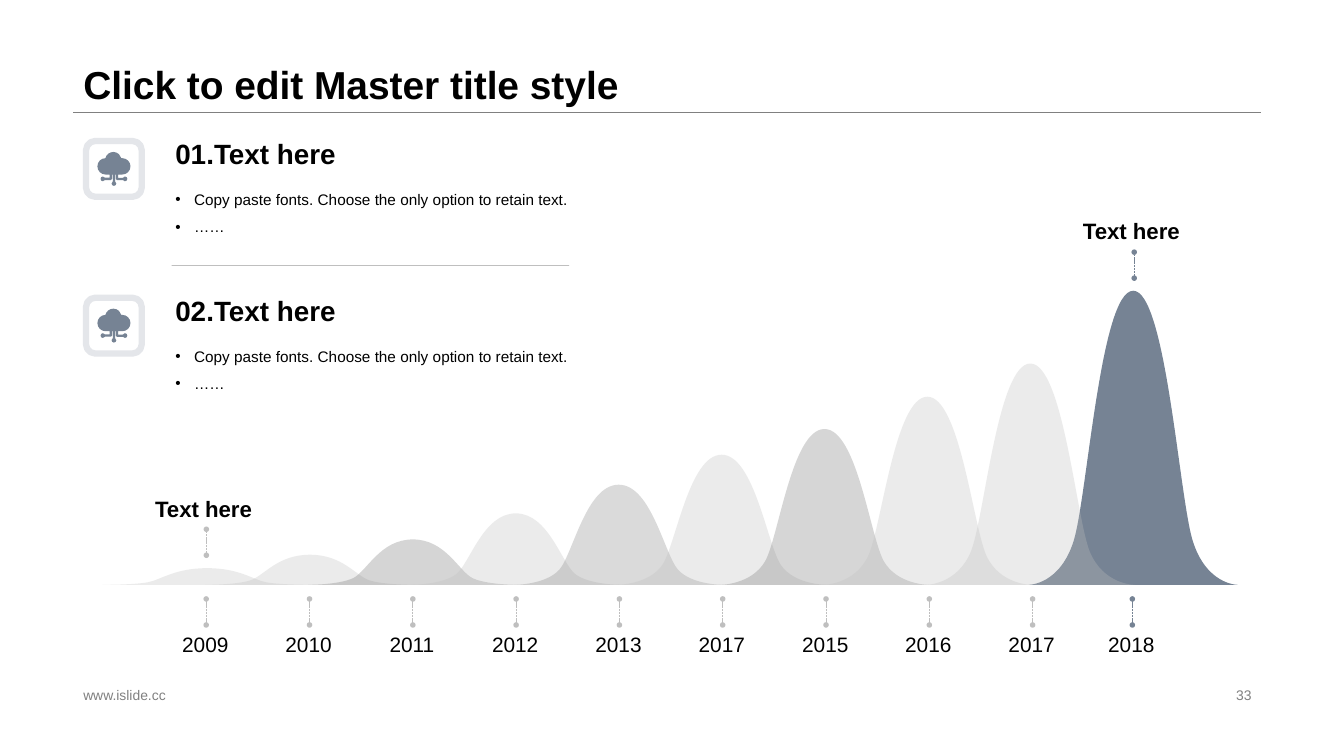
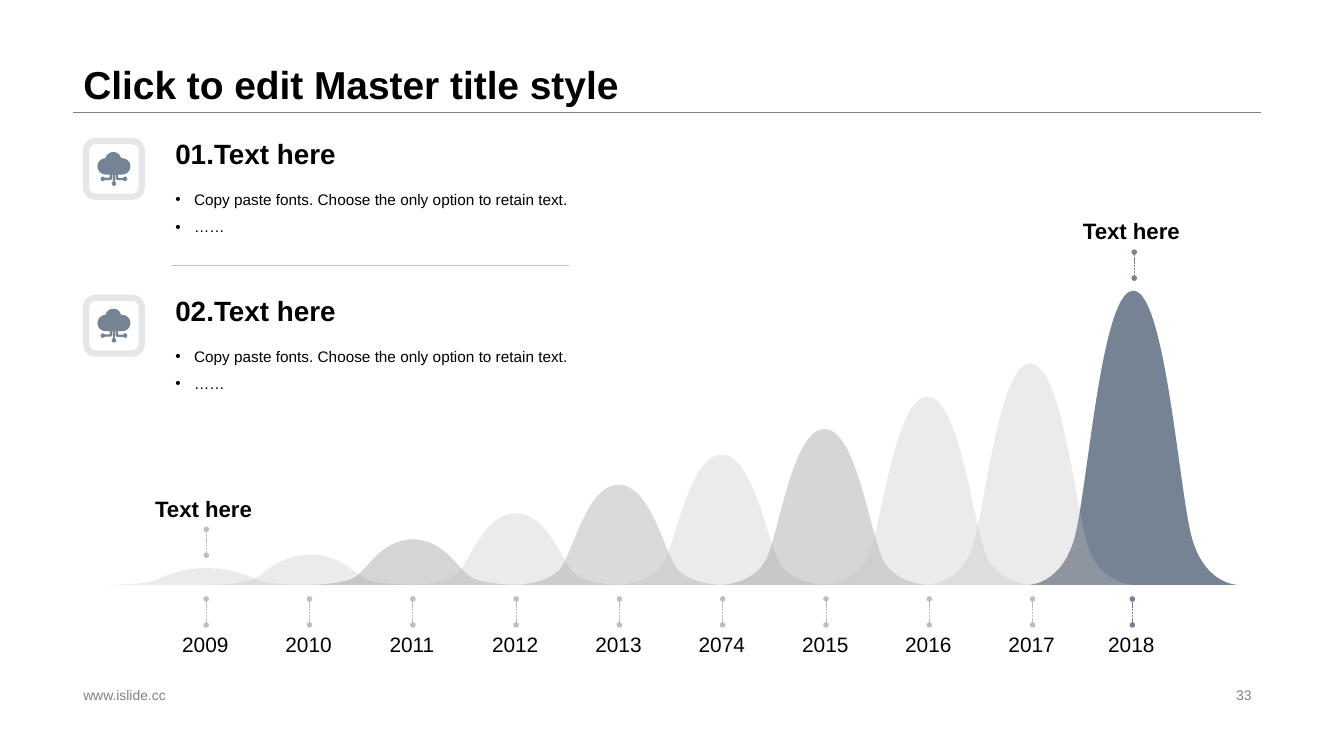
2013 2017: 2017 -> 2074 (722, 646)
